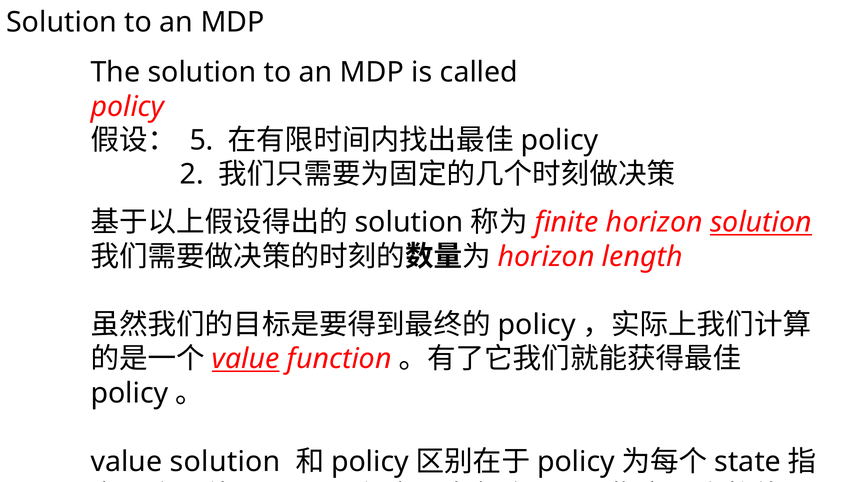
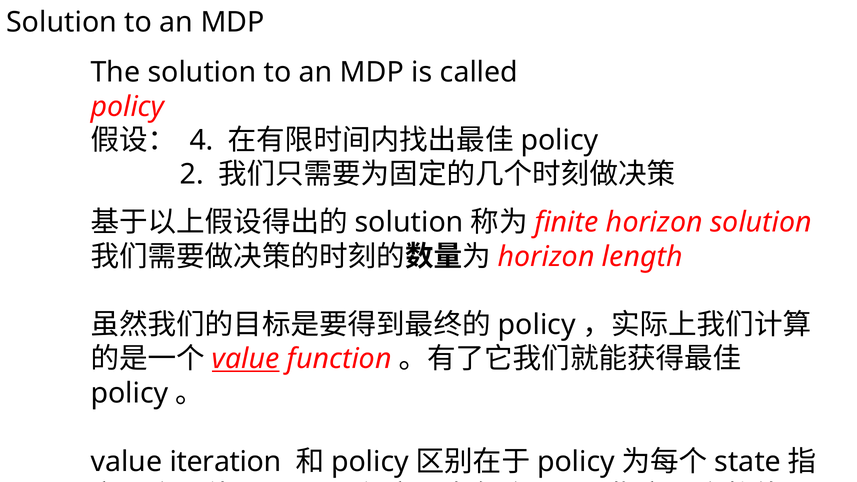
5: 5 -> 4 (202, 140)
solution underline: present -> none (761, 222)
value solution: solution -> iteration (226, 462)
